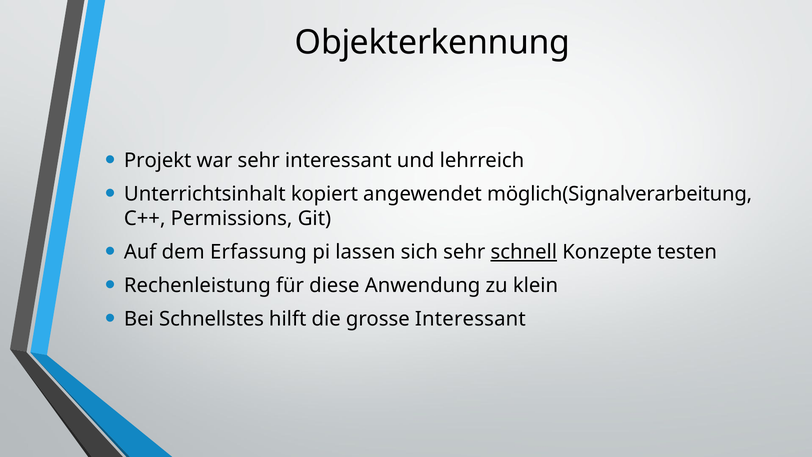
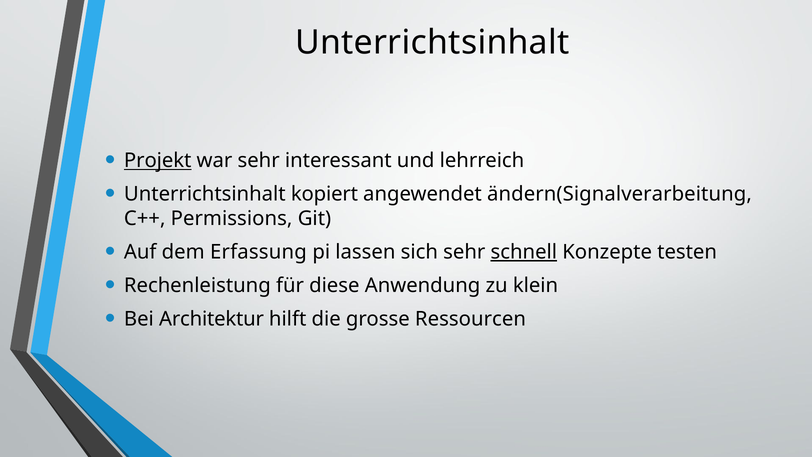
Objekterkennung: Objekterkennung -> Unterrichtsinhalt (432, 42)
Projekt underline: none -> present (158, 161)
möglich(Signalverarbeitung: möglich(Signalverarbeitung -> ändern(Signalverarbeitung (619, 194)
Schnellstes: Schnellstes -> Architektur (212, 319)
grosse Interessant: Interessant -> Ressourcen (470, 319)
